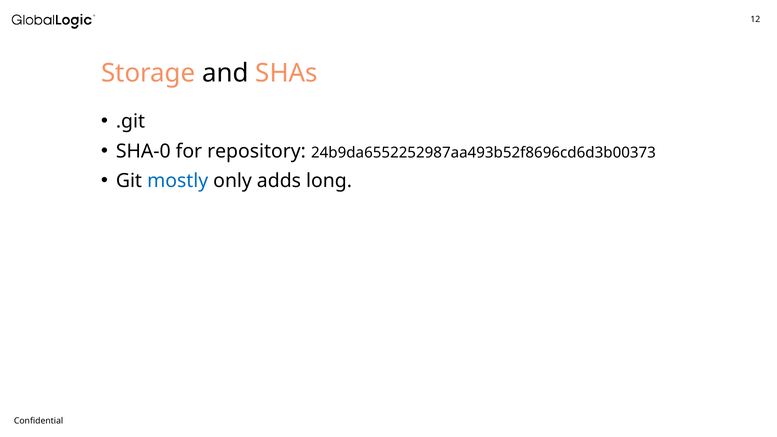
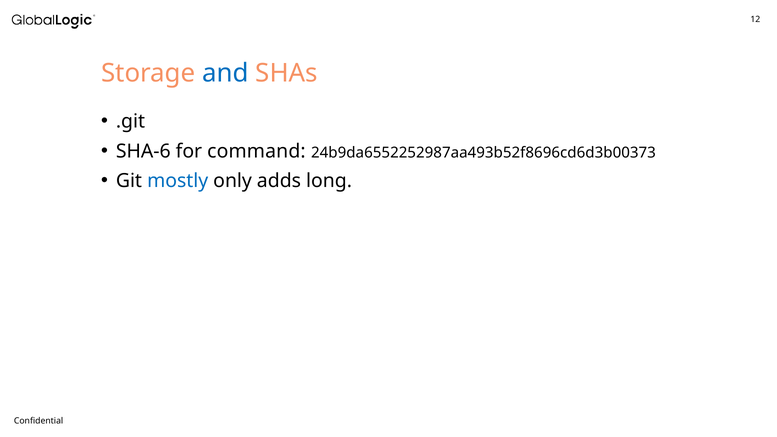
and colour: black -> blue (225, 73)
SHA-0: SHA-0 -> SHA-6 (143, 151)
repository: repository -> command (256, 151)
